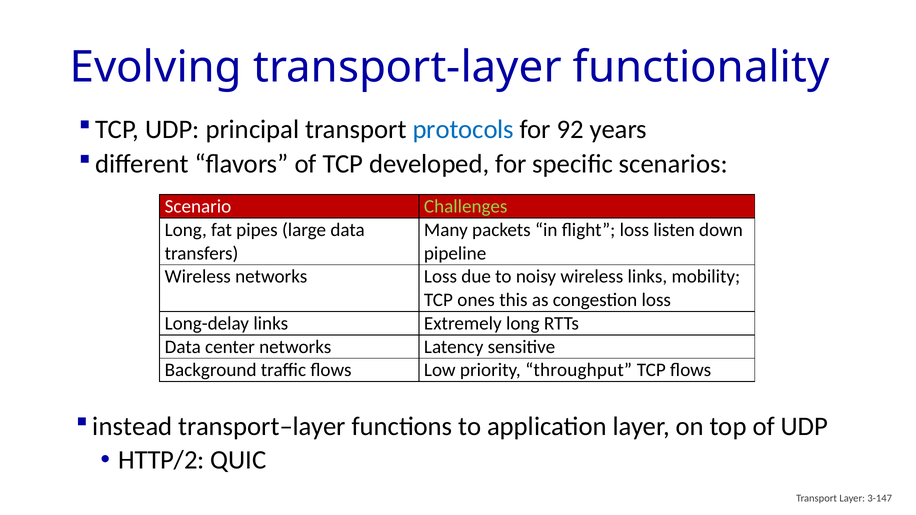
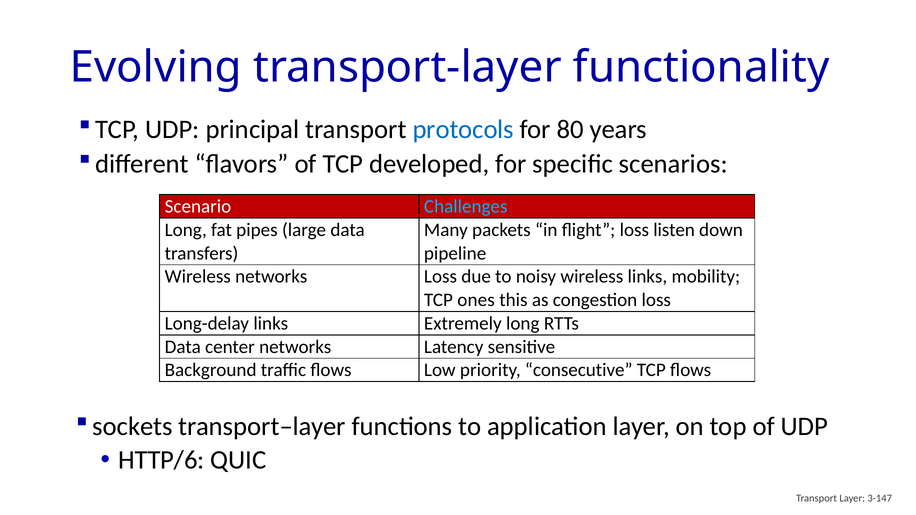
92: 92 -> 80 (570, 130)
Challenges colour: light green -> light blue (466, 207)
throughput: throughput -> consecutive (579, 370)
instead: instead -> sockets (132, 427)
HTTP/2: HTTP/2 -> HTTP/6 (161, 460)
